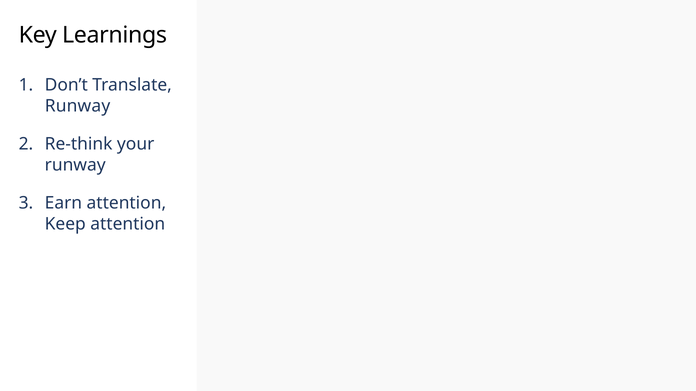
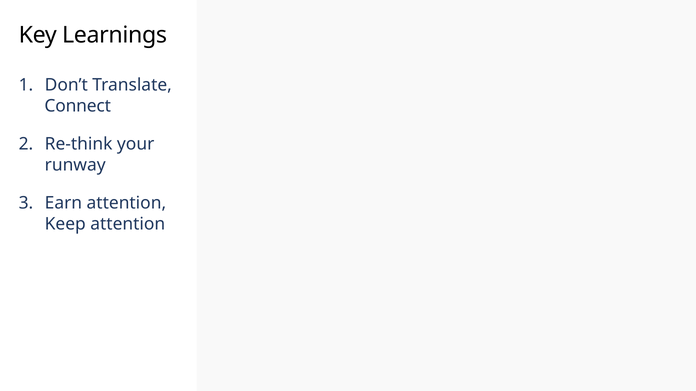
Runway: Runway -> Connect (78, 106)
